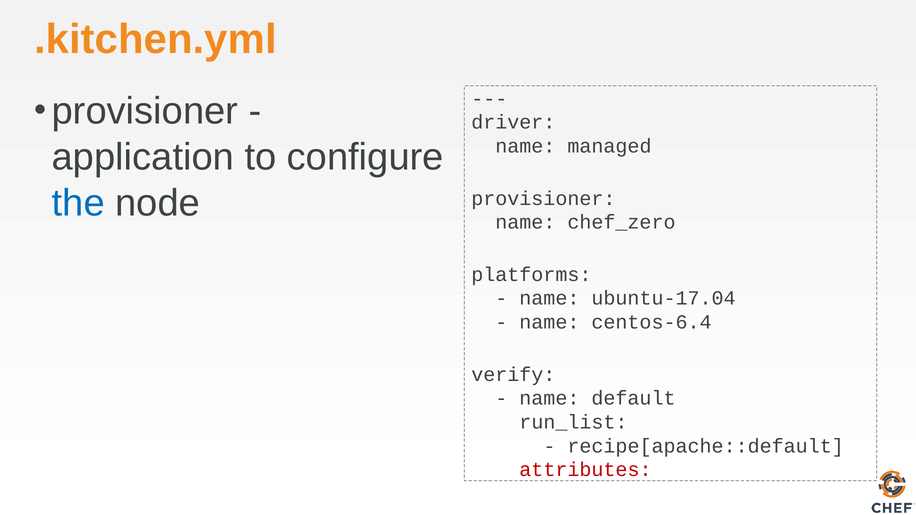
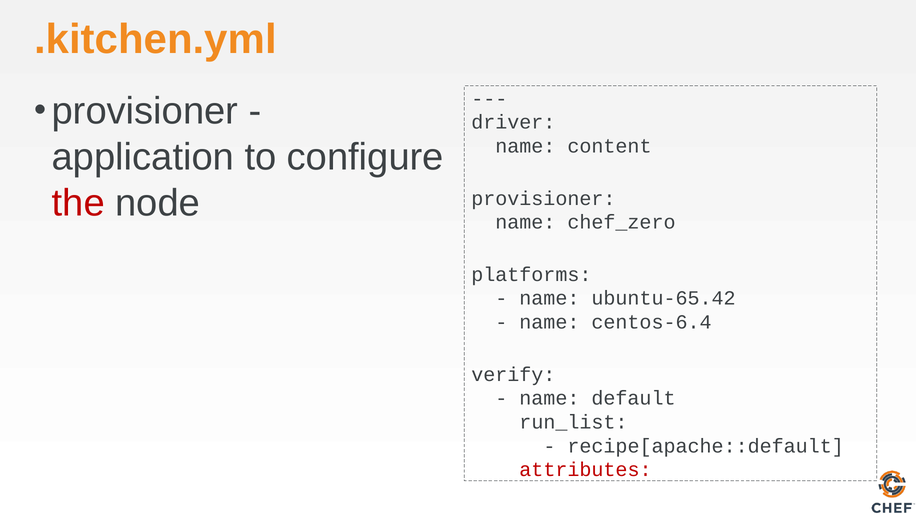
managed: managed -> content (609, 146)
the colour: blue -> red (78, 203)
ubuntu-17.04: ubuntu-17.04 -> ubuntu-65.42 (664, 299)
